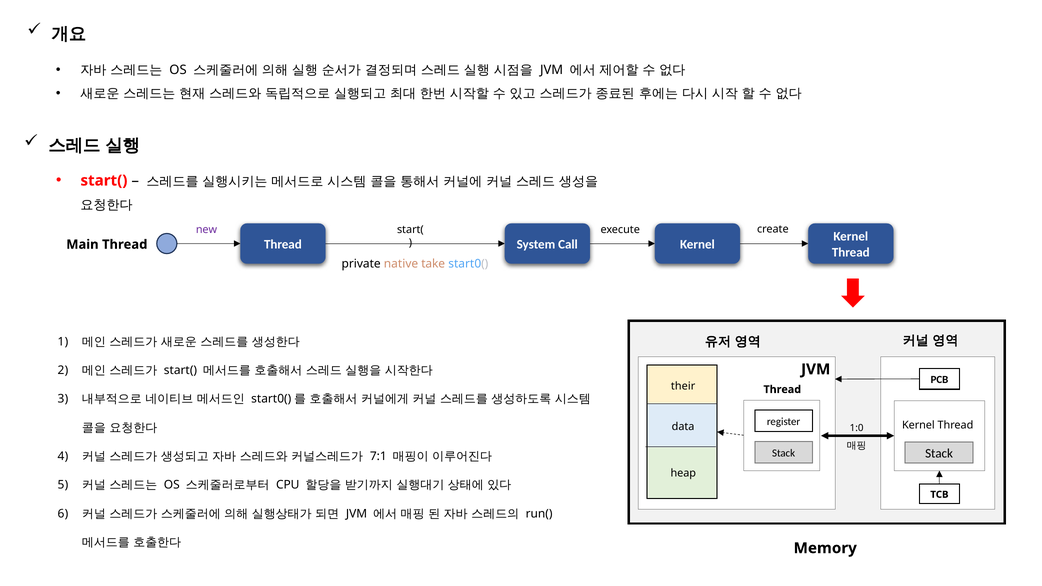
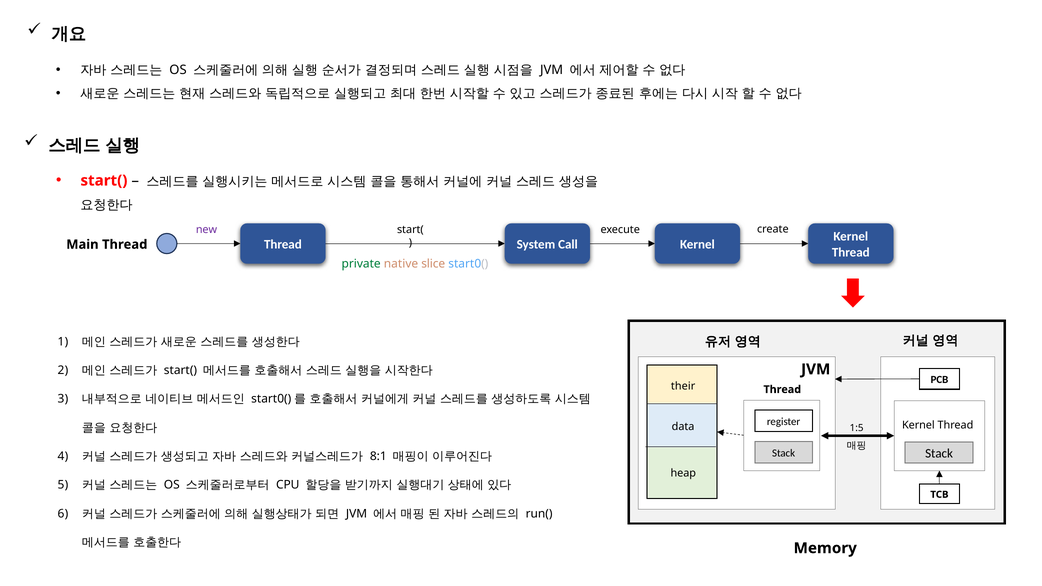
private colour: black -> green (361, 264)
take: take -> slice (433, 264)
1:0: 1:0 -> 1:5 (857, 428)
7:1: 7:1 -> 8:1 (378, 456)
